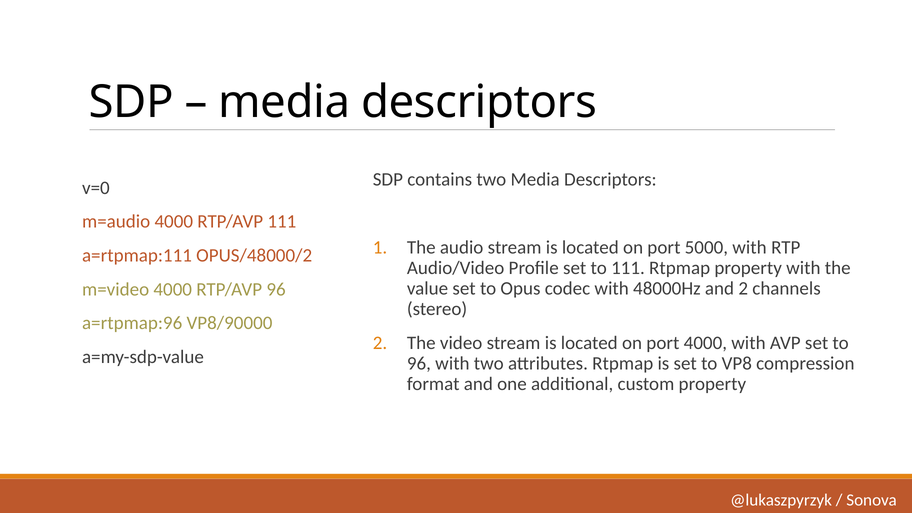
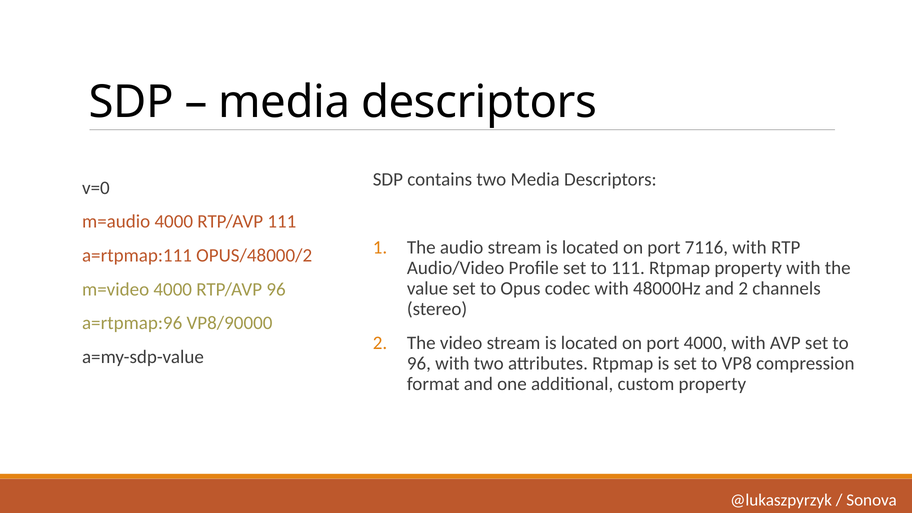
5000: 5000 -> 7116 (706, 247)
